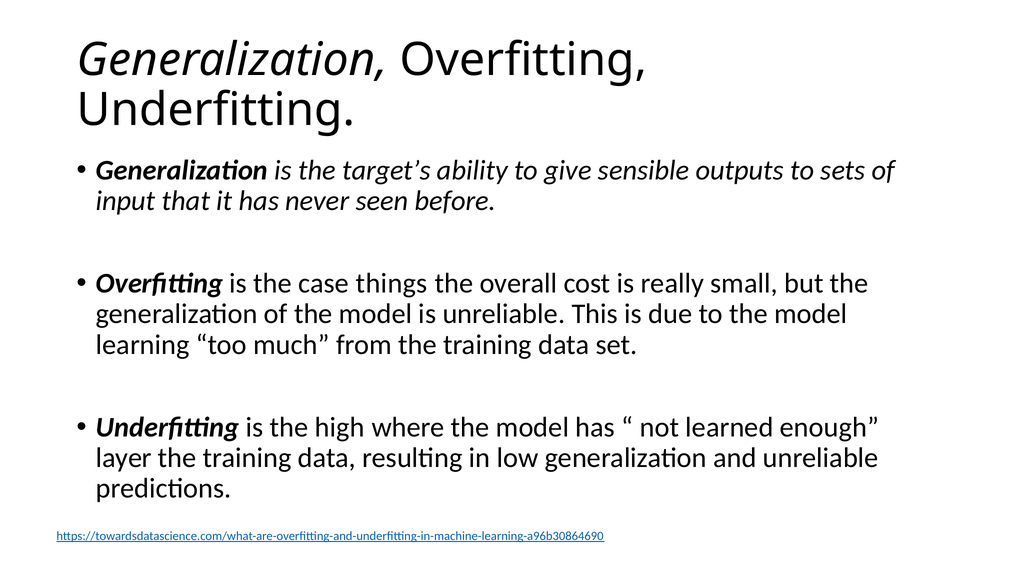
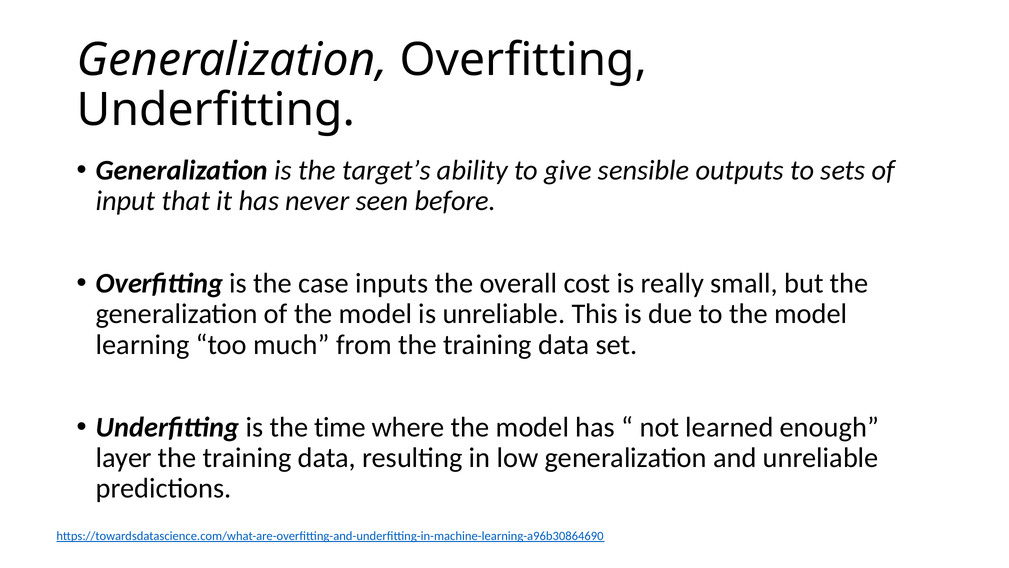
things: things -> inputs (392, 283)
high: high -> time (340, 427)
